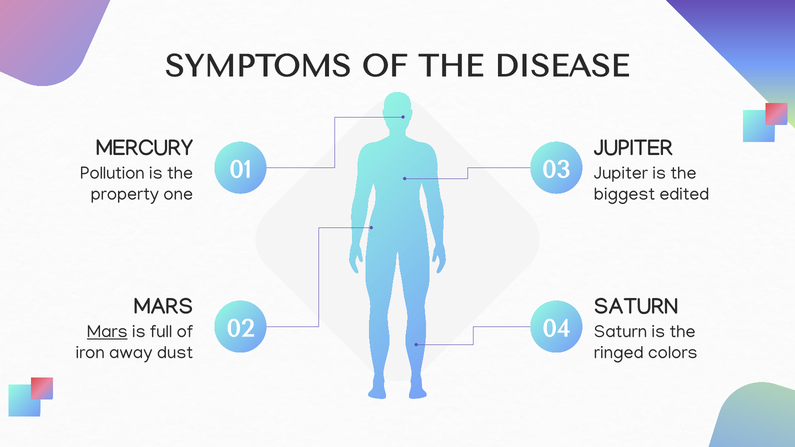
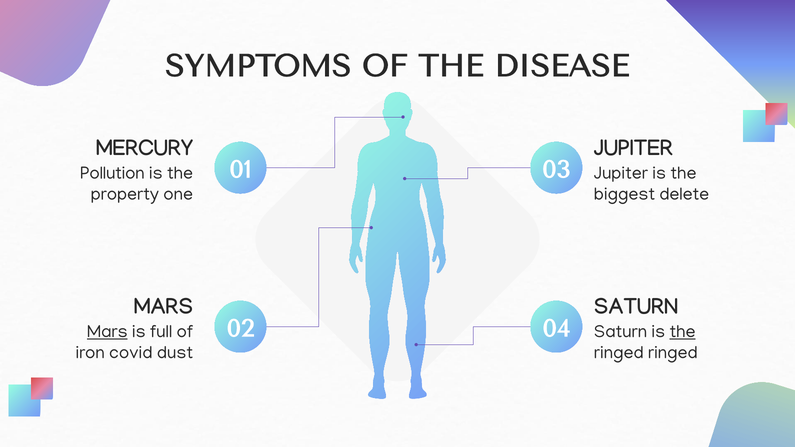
edited: edited -> delete (684, 194)
the underline: none -> present (683, 332)
away: away -> covid (131, 353)
colors: colors -> ringed (673, 353)
